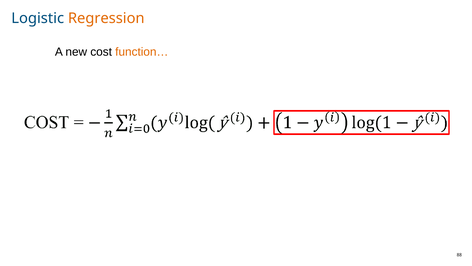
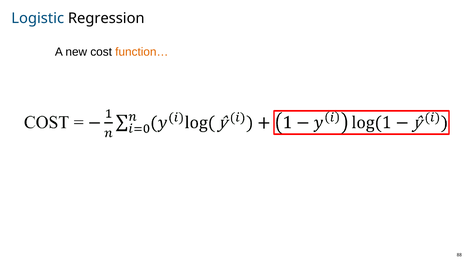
Regression colour: orange -> black (106, 18)
